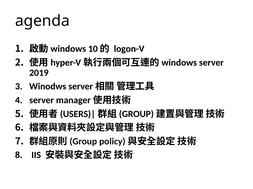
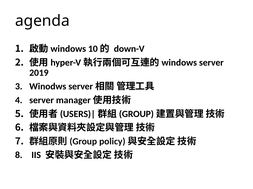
logon-V: logon-V -> down-V (129, 49)
